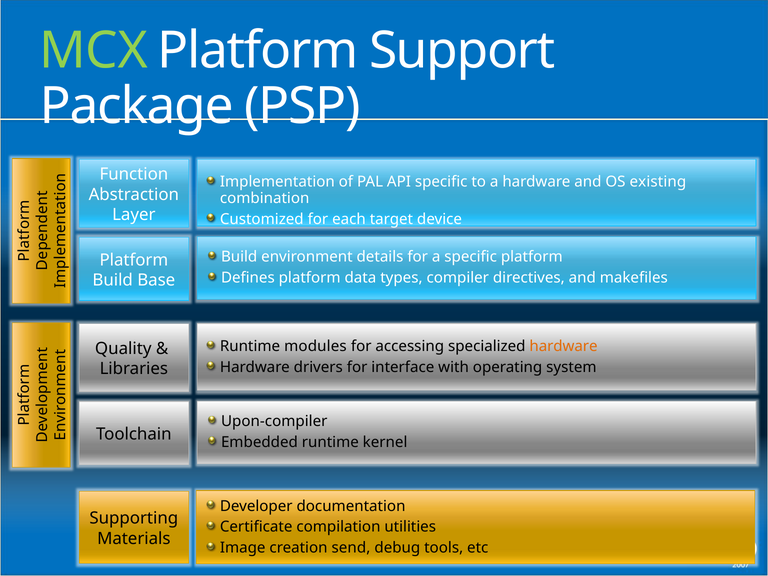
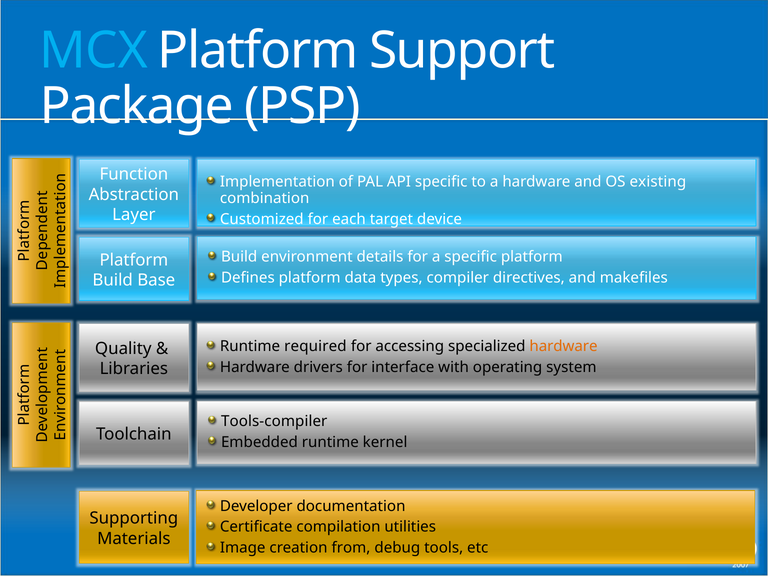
MCX colour: light green -> light blue (93, 51)
modules: modules -> required (315, 346)
Upon-compiler: Upon-compiler -> Tools-compiler (274, 421)
send: send -> from (351, 548)
